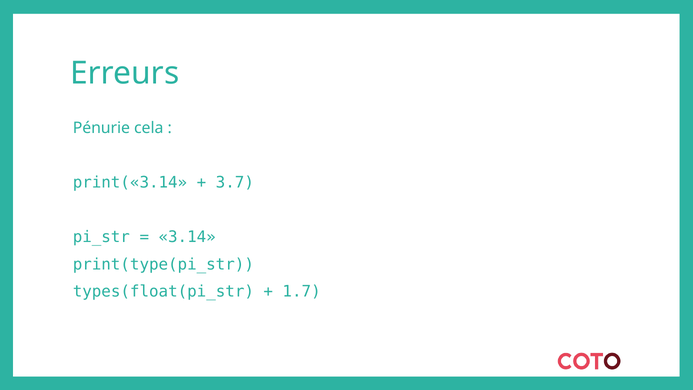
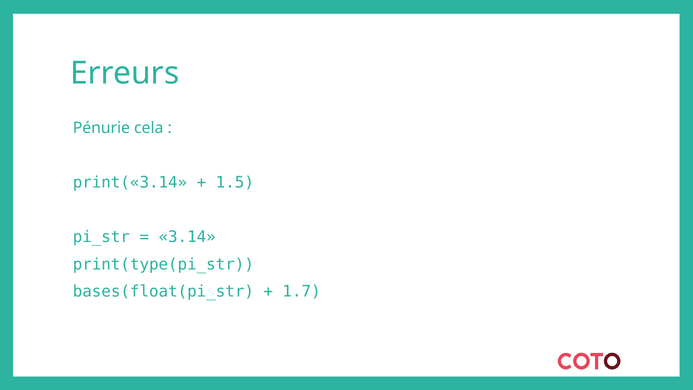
3.7: 3.7 -> 1.5 (235, 183)
types(float(pi_str: types(float(pi_str -> bases(float(pi_str (163, 292)
